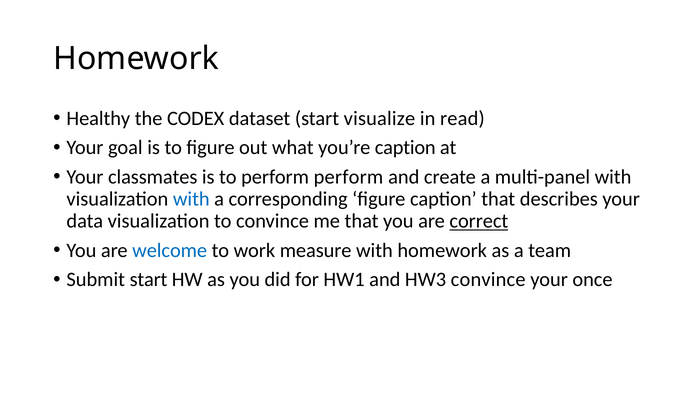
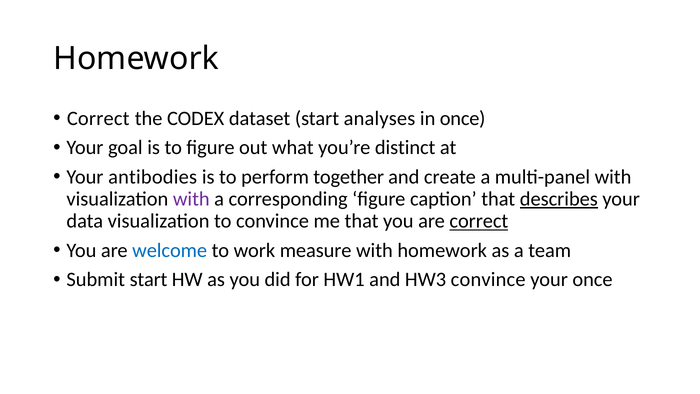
Healthy: Healthy -> Correct (98, 118)
visualize: visualize -> analyses (379, 118)
in read: read -> once (463, 118)
you’re caption: caption -> distinct (405, 148)
classmates: classmates -> antibodies (153, 177)
perform perform: perform -> together (349, 177)
with colour: blue -> purple (191, 199)
describes underline: none -> present (559, 199)
